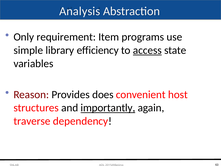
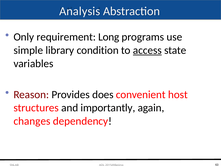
Item: Item -> Long (109, 37)
efficiency: efficiency -> condition (98, 50)
importantly underline: present -> none (108, 108)
traverse: traverse -> changes (32, 121)
